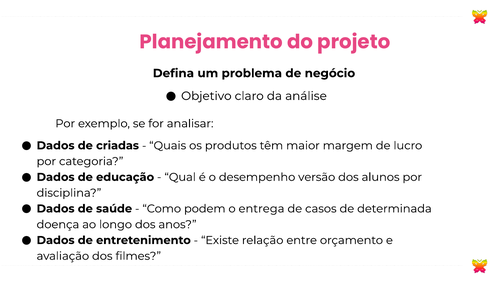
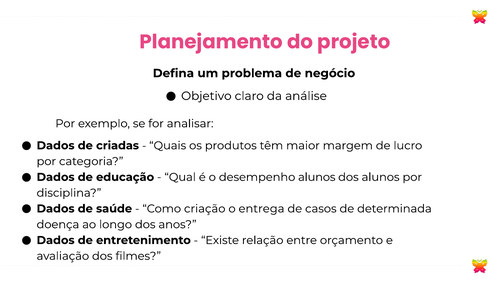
desempenho versão: versão -> alunos (317, 177)
podem: podem -> criação (205, 208)
